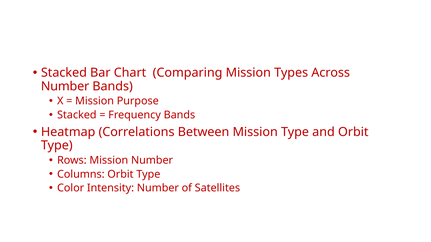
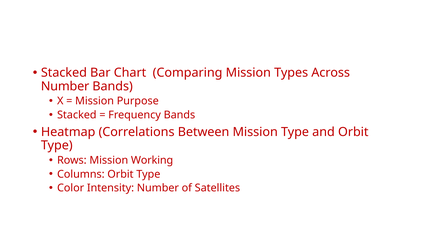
Mission Number: Number -> Working (152, 161)
